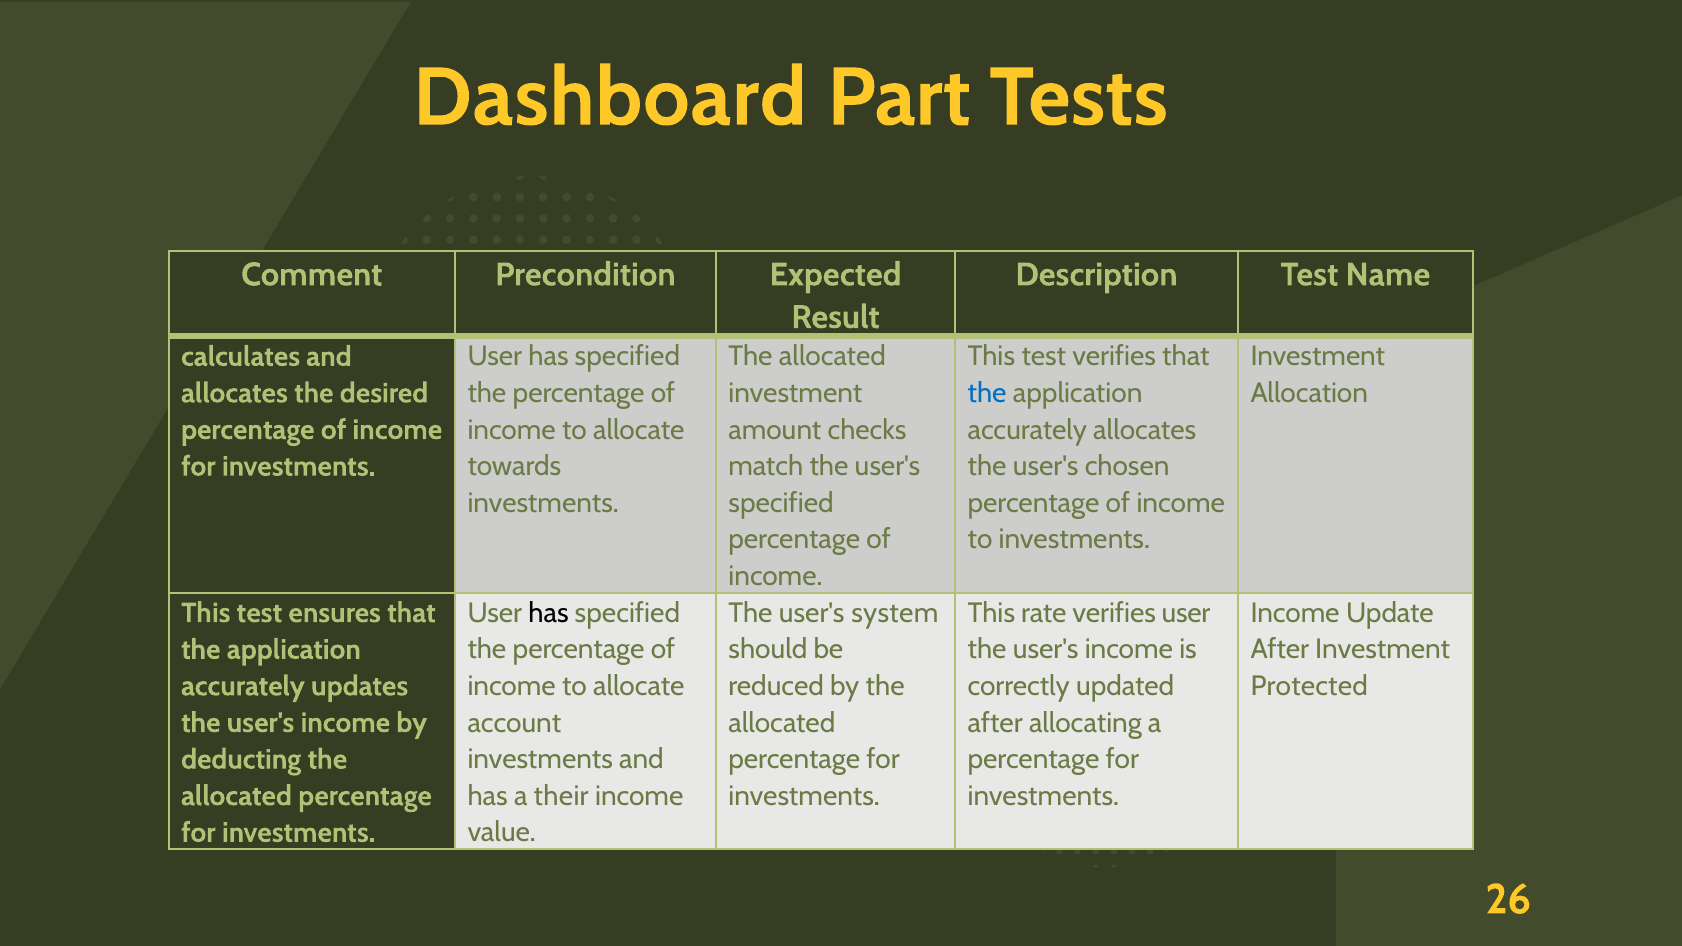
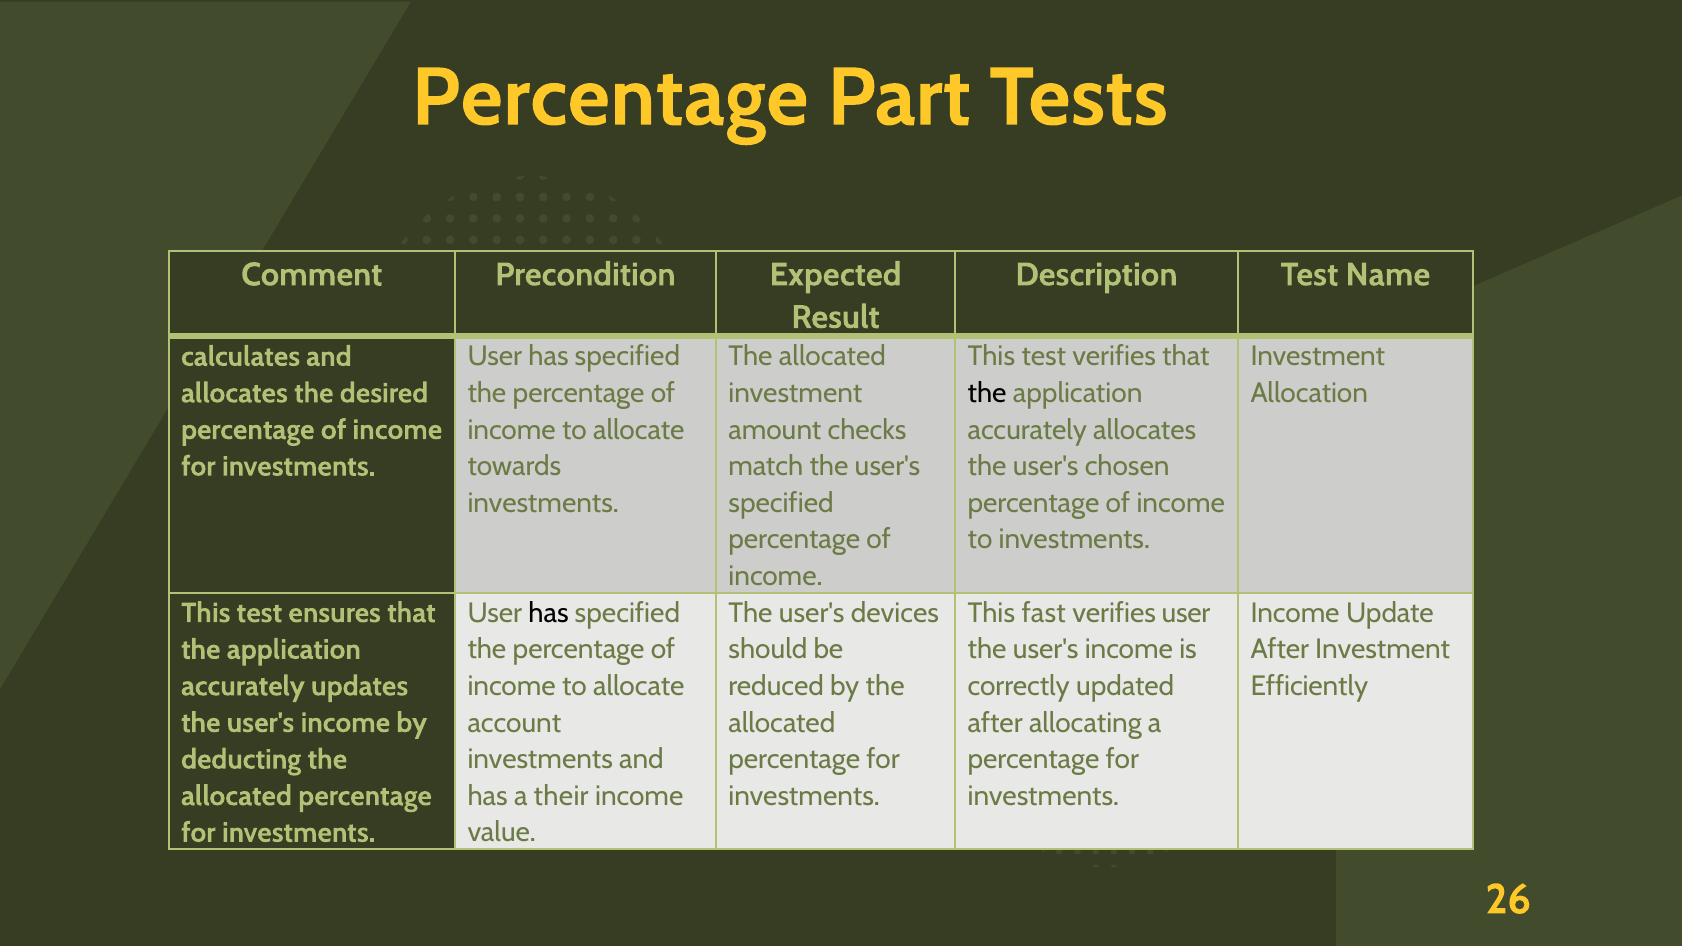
Dashboard: Dashboard -> Percentage (610, 98)
the colour: blue -> black (987, 393)
system: system -> devices (895, 613)
rate: rate -> fast (1044, 613)
Protected: Protected -> Efficiently (1309, 686)
